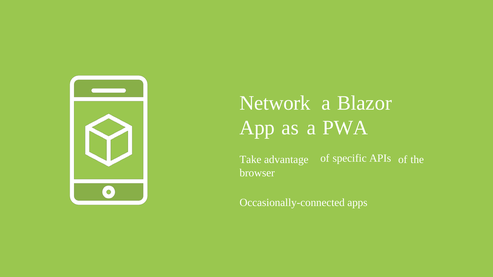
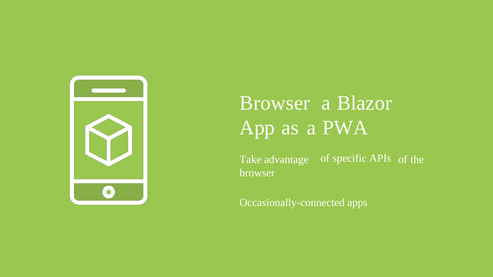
Network: Network -> Browser (275, 103)
